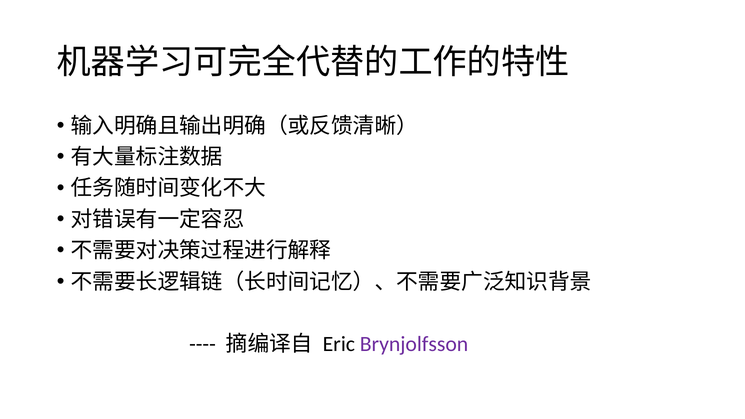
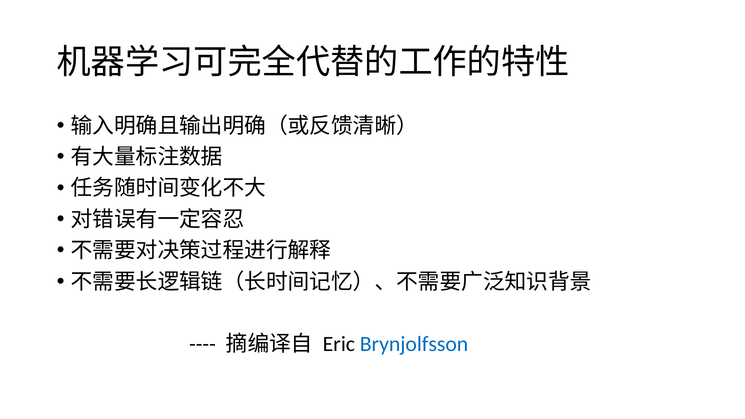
Brynjolfsson colour: purple -> blue (414, 344)
